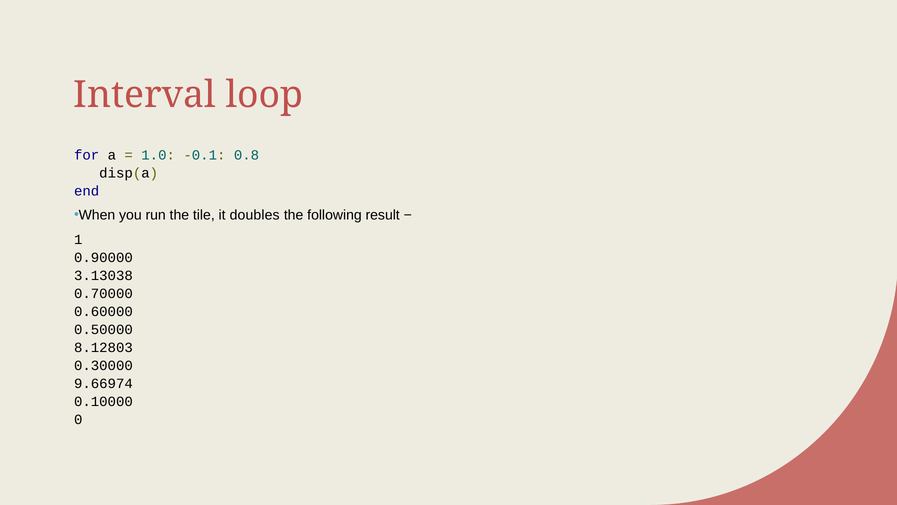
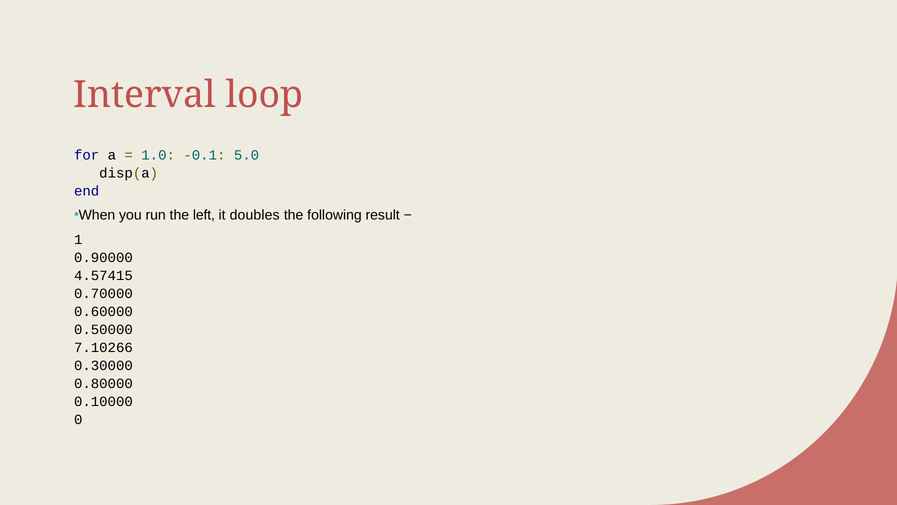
0.8: 0.8 -> 5.0 (247, 155)
tile: tile -> left (204, 215)
3.13038: 3.13038 -> 4.57415 (103, 275)
8.12803: 8.12803 -> 7.10266 (103, 347)
9.66974: 9.66974 -> 0.80000 (103, 383)
